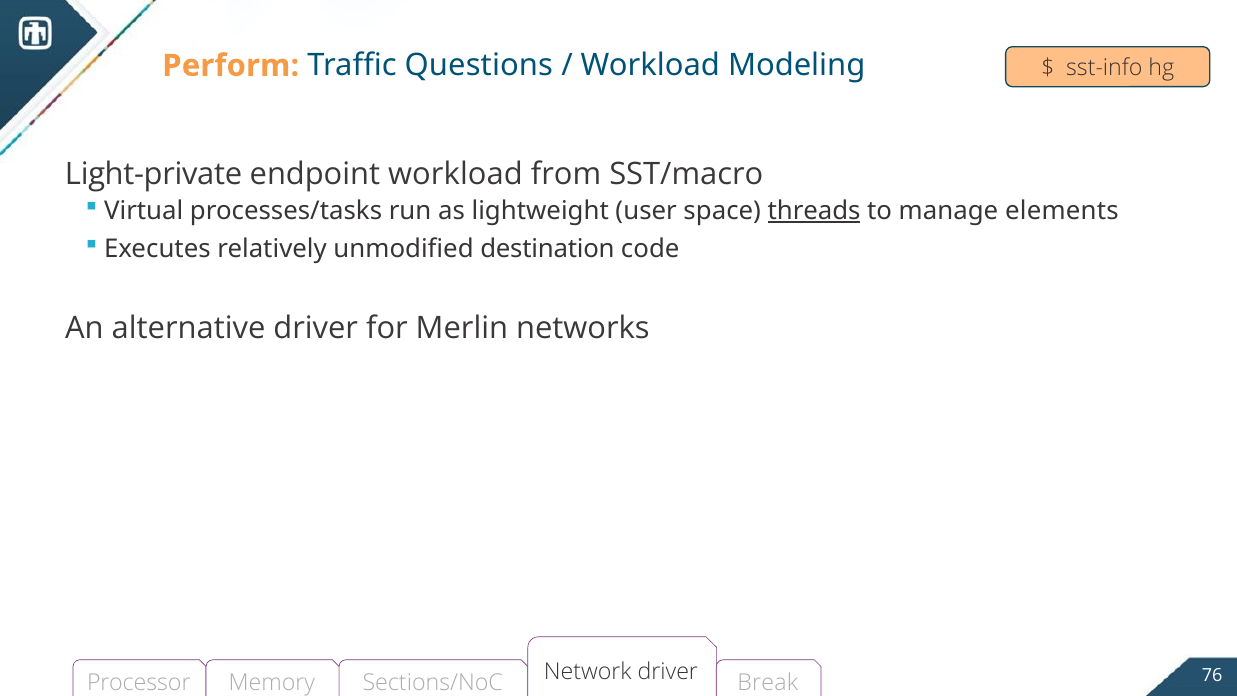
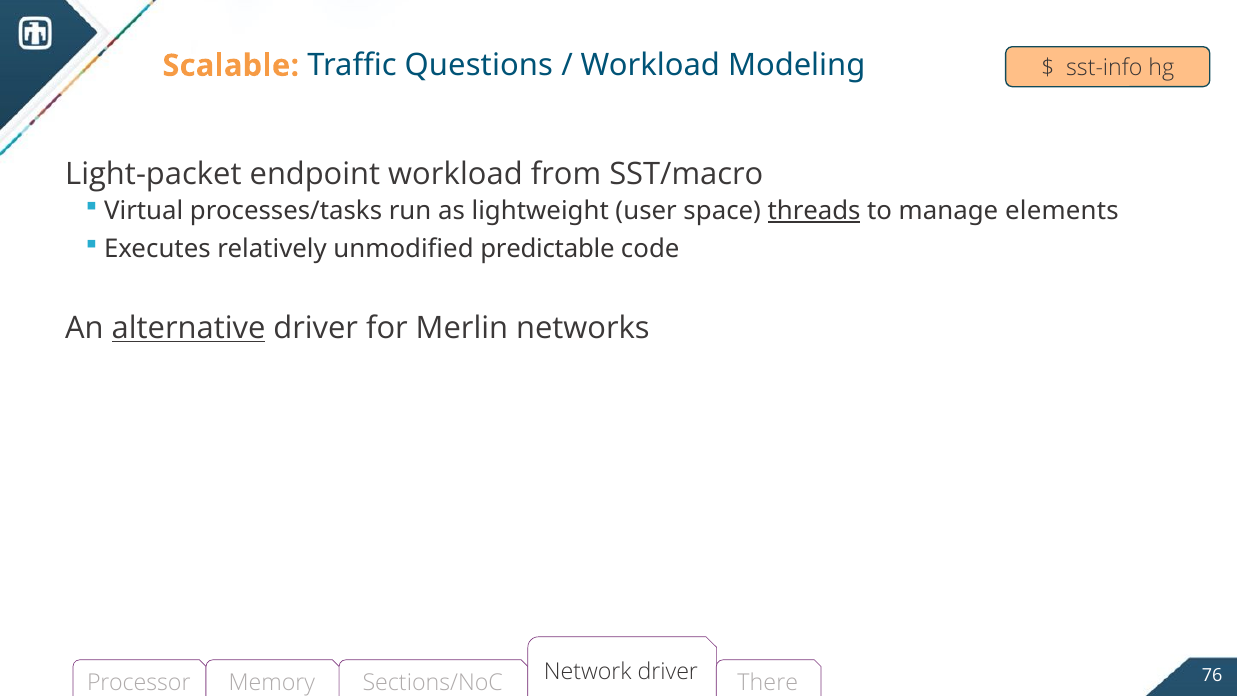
Perform: Perform -> Scalable (231, 66)
Light-private: Light-private -> Light-packet (153, 174)
destination: destination -> predictable (547, 249)
alternative underline: none -> present (189, 328)
Break: Break -> There (768, 682)
